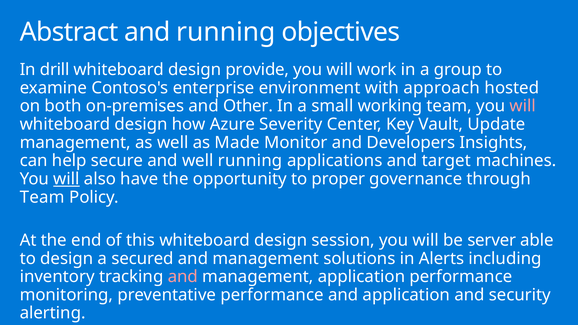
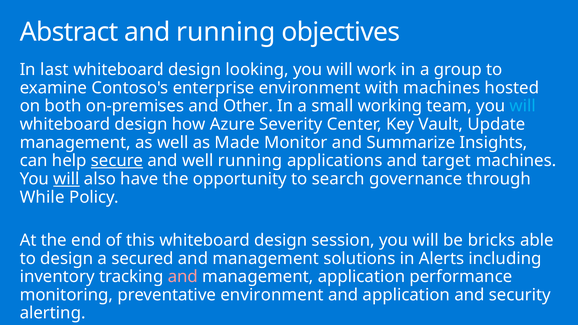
drill: drill -> last (54, 70)
provide: provide -> looking (257, 70)
with approach: approach -> machines (442, 88)
will colour: pink -> light blue (523, 106)
Developers: Developers -> Summarize (411, 143)
secure underline: none -> present (117, 161)
proper: proper -> search (338, 179)
Team: Team -> While (42, 197)
server: server -> bricks (492, 240)
preventative performance: performance -> environment (272, 295)
